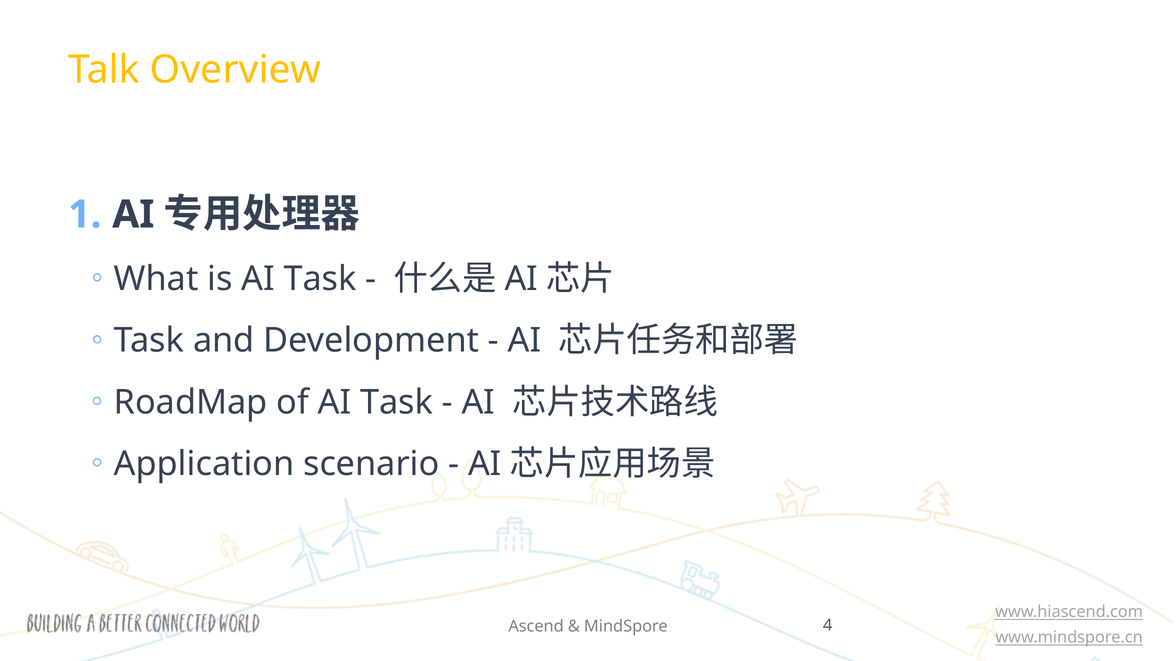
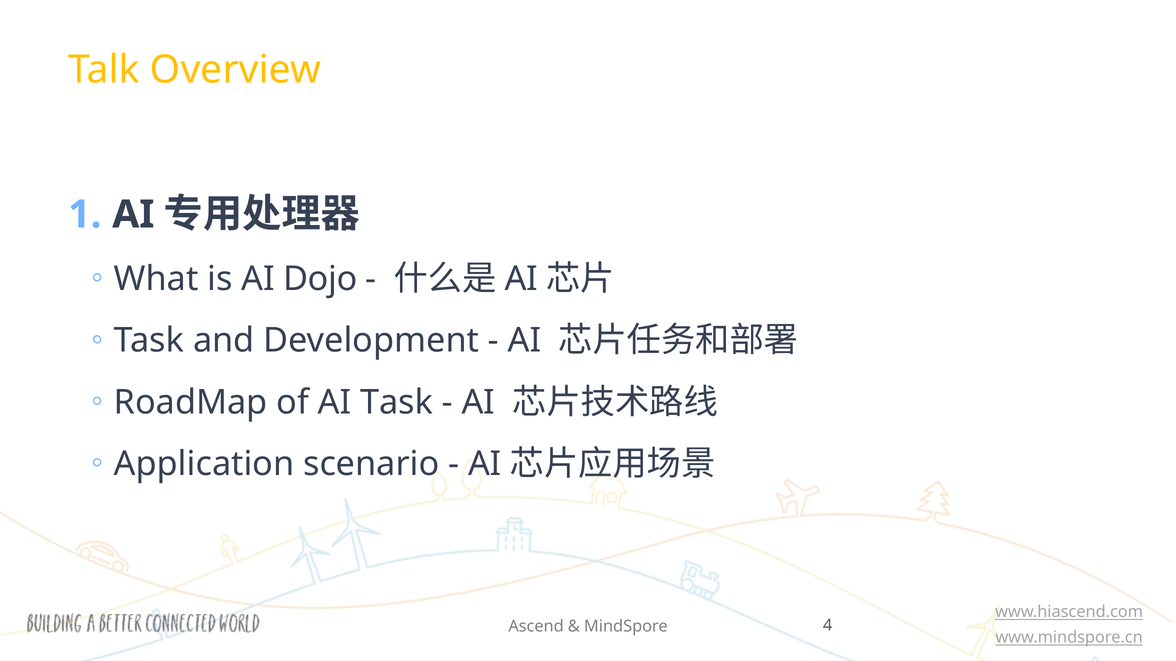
is AI Task: Task -> Dojo (320, 279)
